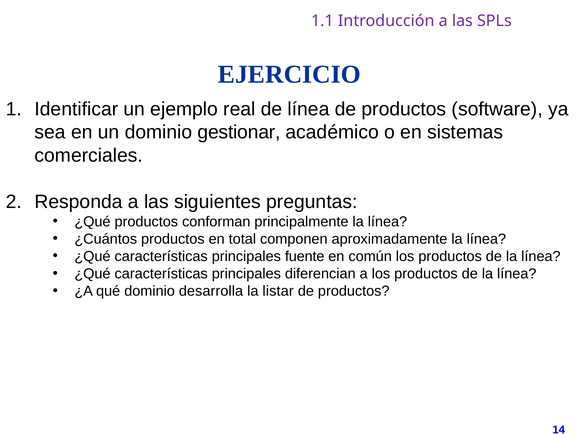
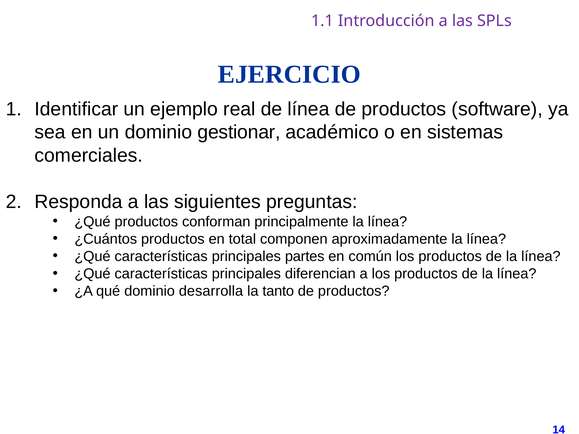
fuente: fuente -> partes (305, 256)
listar: listar -> tanto (278, 291)
